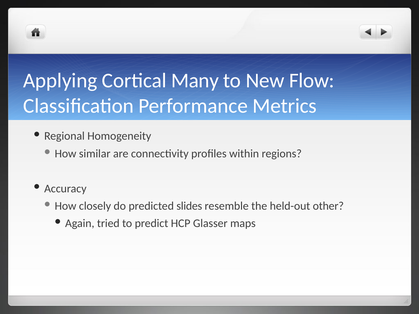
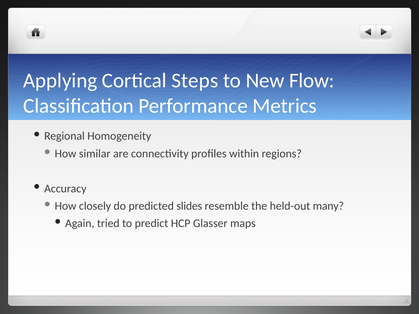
Many: Many -> Steps (195, 81)
other: other -> many (328, 206)
